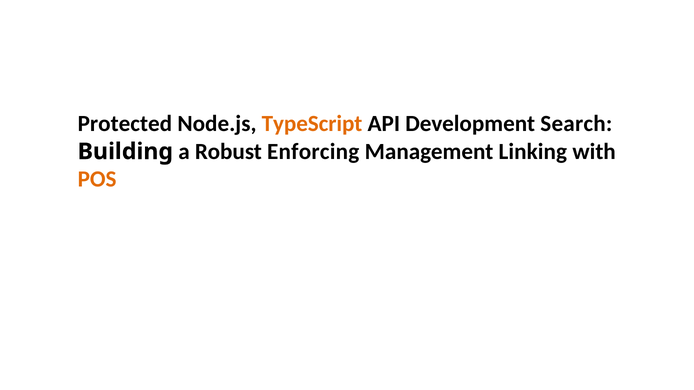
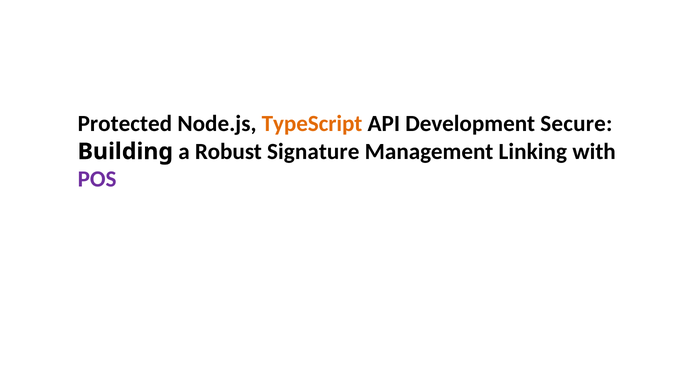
Search: Search -> Secure (576, 124)
Enforcing: Enforcing -> Signature (313, 152)
POS colour: orange -> purple (97, 179)
